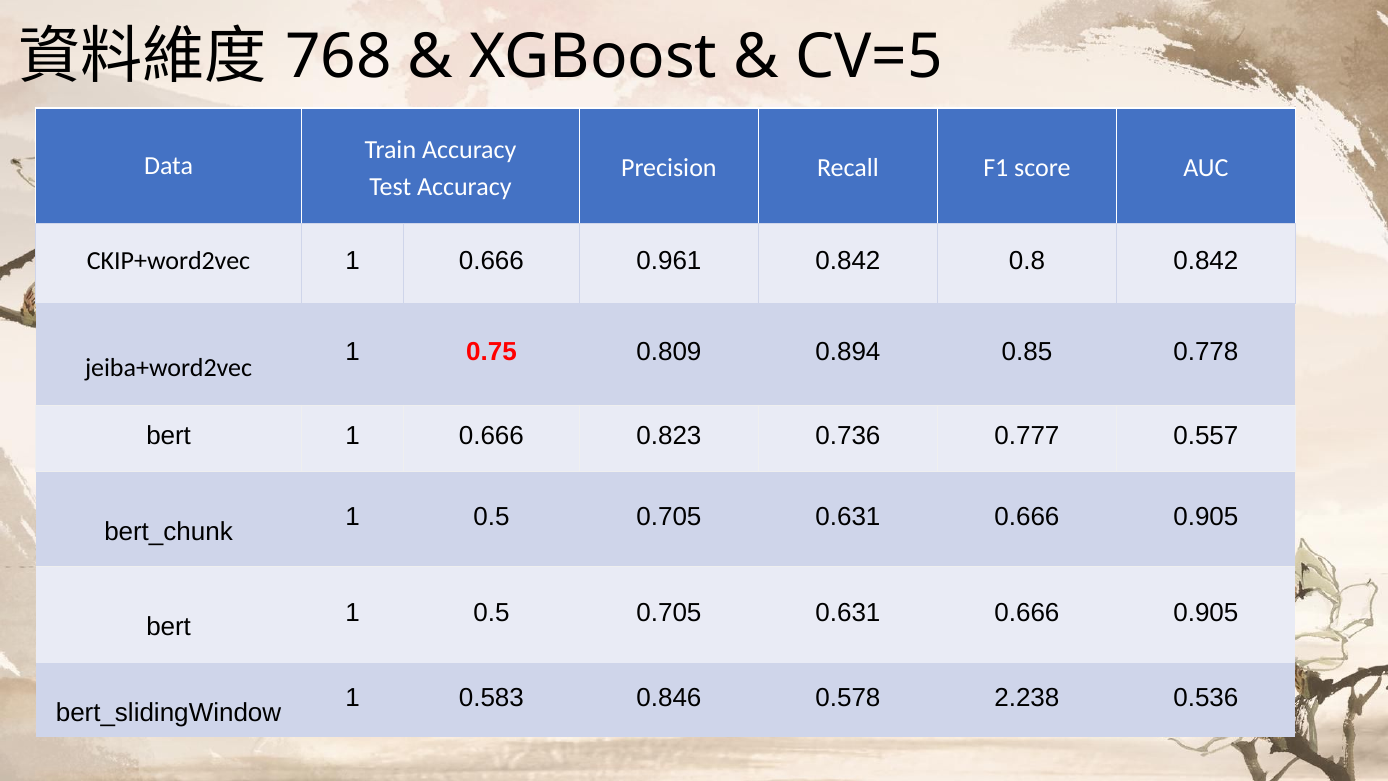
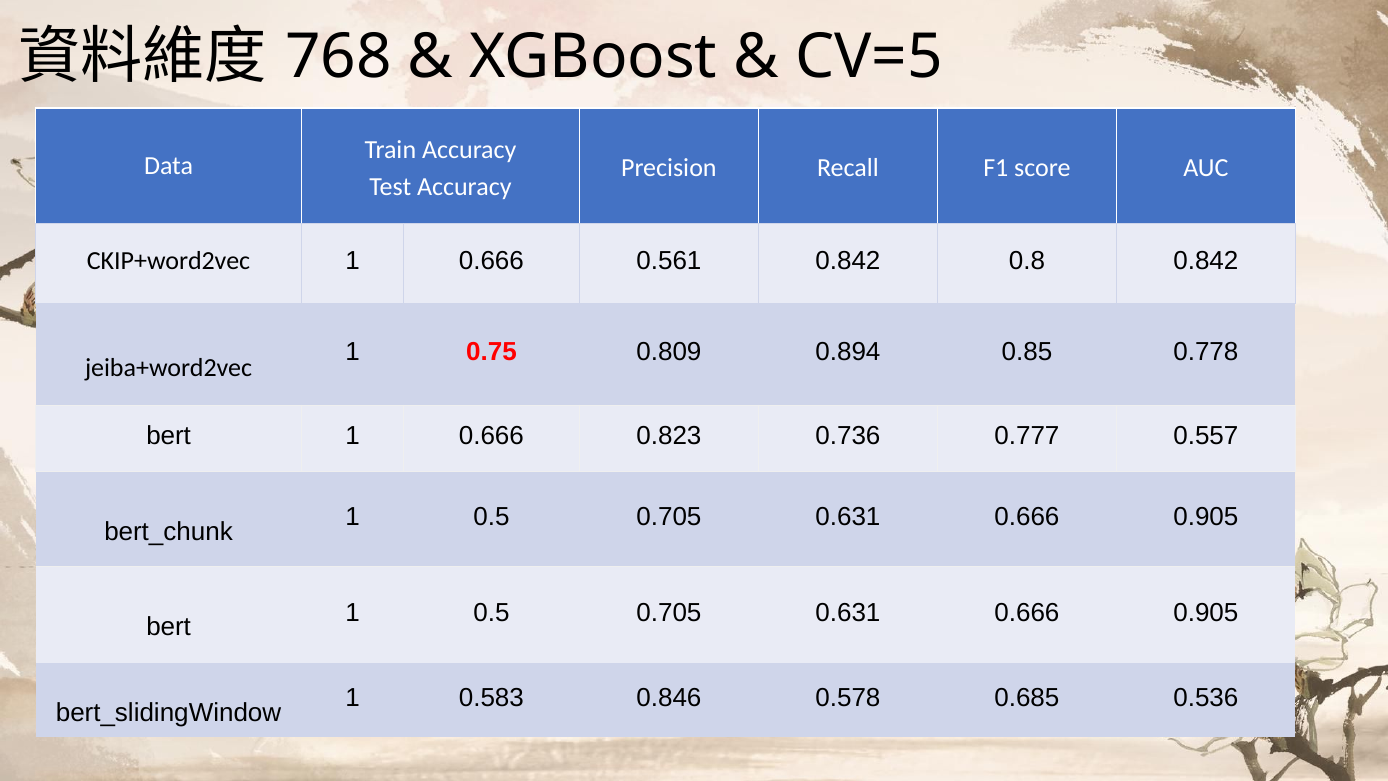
0.961: 0.961 -> 0.561 (669, 261)
2.238: 2.238 -> 0.685 (1027, 698)
